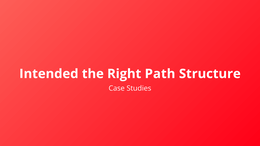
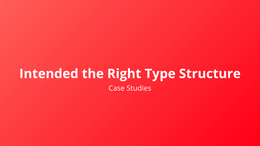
Path: Path -> Type (160, 74)
